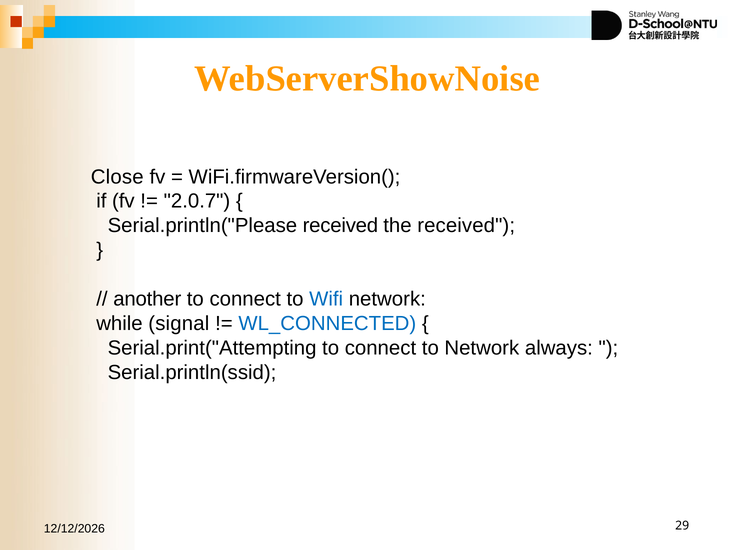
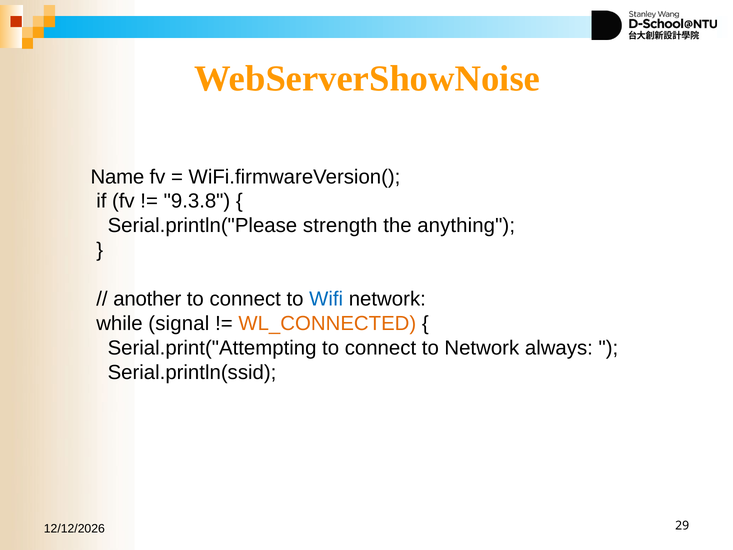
Close: Close -> Name (117, 177)
2.0.7: 2.0.7 -> 9.3.8 (197, 201)
Serial.println("Please received: received -> strength (340, 226)
the received: received -> anything (466, 226)
WL_CONNECTED colour: blue -> orange (327, 323)
